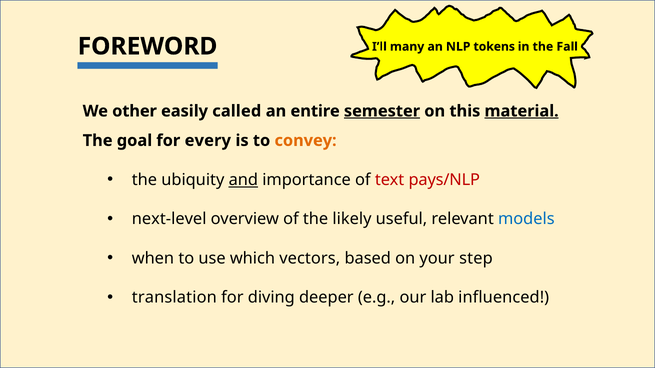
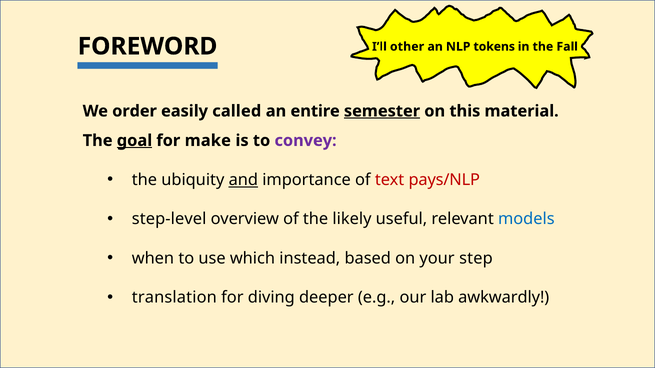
many: many -> other (407, 47)
other: other -> order (135, 111)
material underline: present -> none (522, 111)
goal underline: none -> present (134, 141)
every: every -> make (208, 141)
convey colour: orange -> purple (306, 141)
next-level: next-level -> step-level (169, 219)
vectors: vectors -> instead (310, 259)
influenced: influenced -> awkwardly (504, 298)
